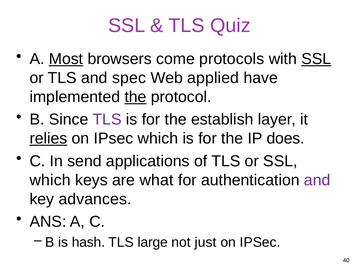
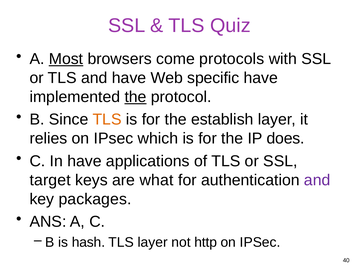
SSL underline: present -> none (316, 59)
and spec: spec -> have (129, 78)
applied: applied -> specific (213, 78)
TLS colour: purple -> orange (107, 120)
relies underline: present -> none (48, 138)
In send: send -> have (84, 161)
which: which -> target (50, 180)
advances: advances -> packages (95, 199)
TLS large: large -> layer (153, 242)
just: just -> http (206, 242)
